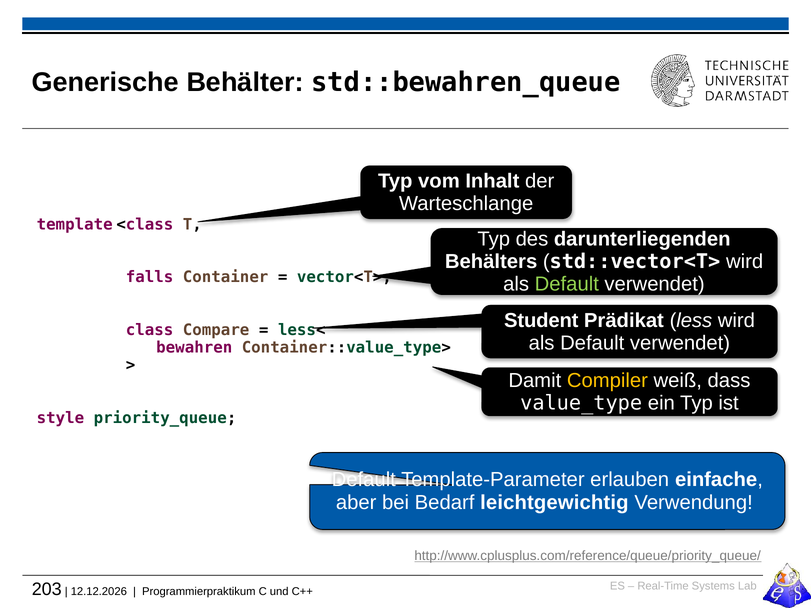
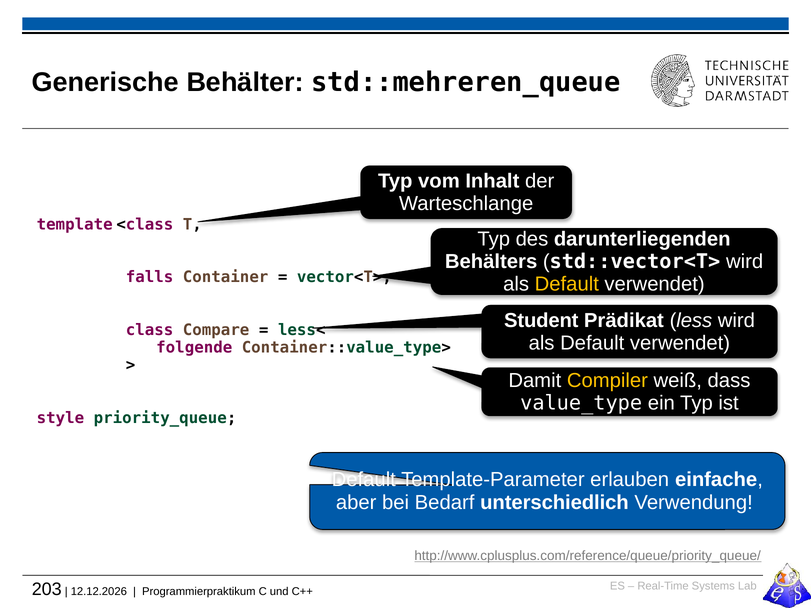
std::bewahren_queue: std::bewahren_queue -> std::mehreren_queue (466, 82)
Default colour: light green -> yellow (567, 284)
bewahren: bewahren -> folgende (194, 348)
leichtgewichtig: leichtgewichtig -> unterschiedlich (554, 503)
